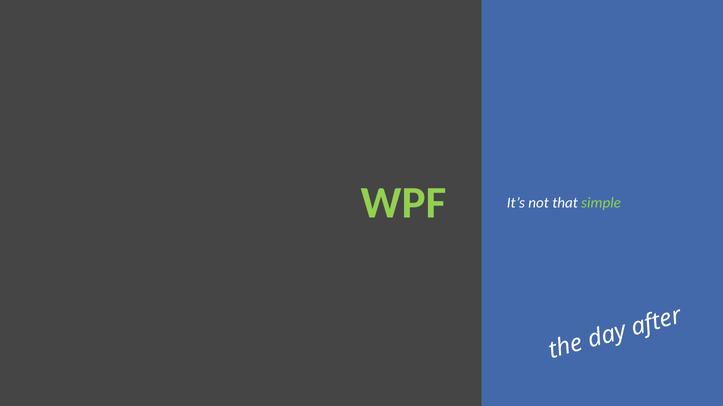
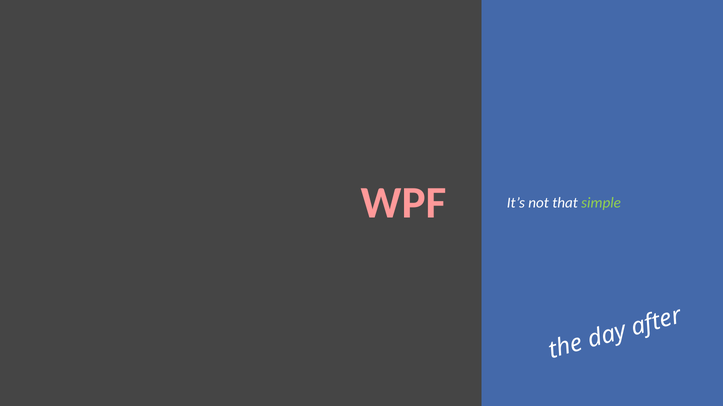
WPF colour: light green -> pink (403, 203)
